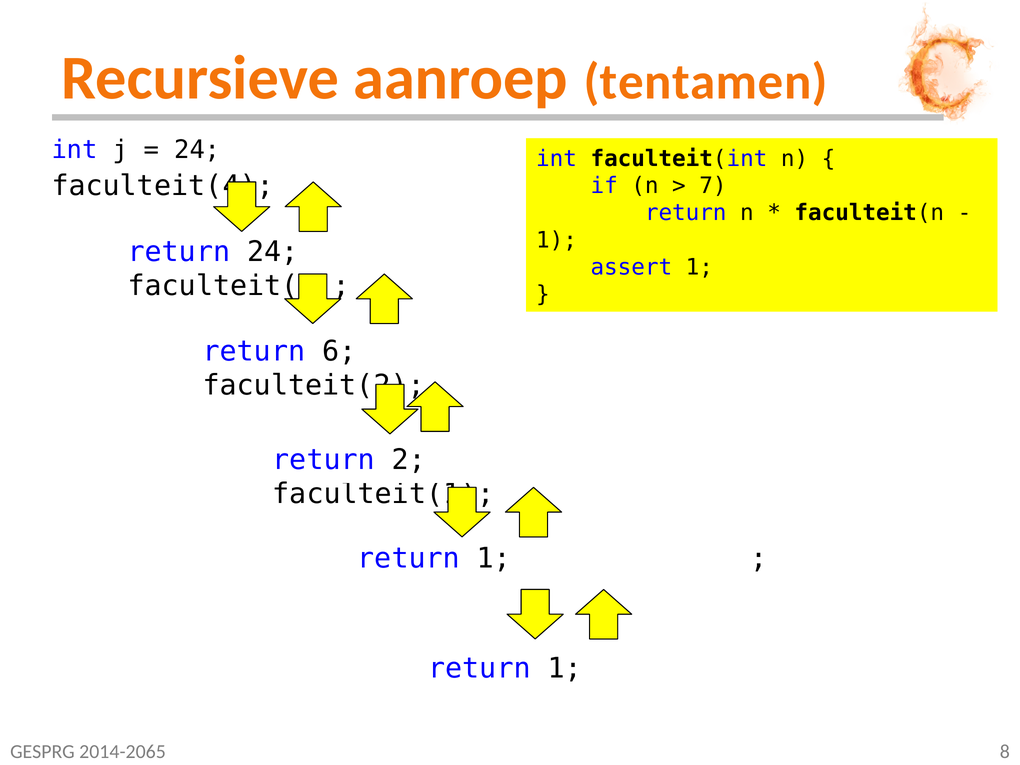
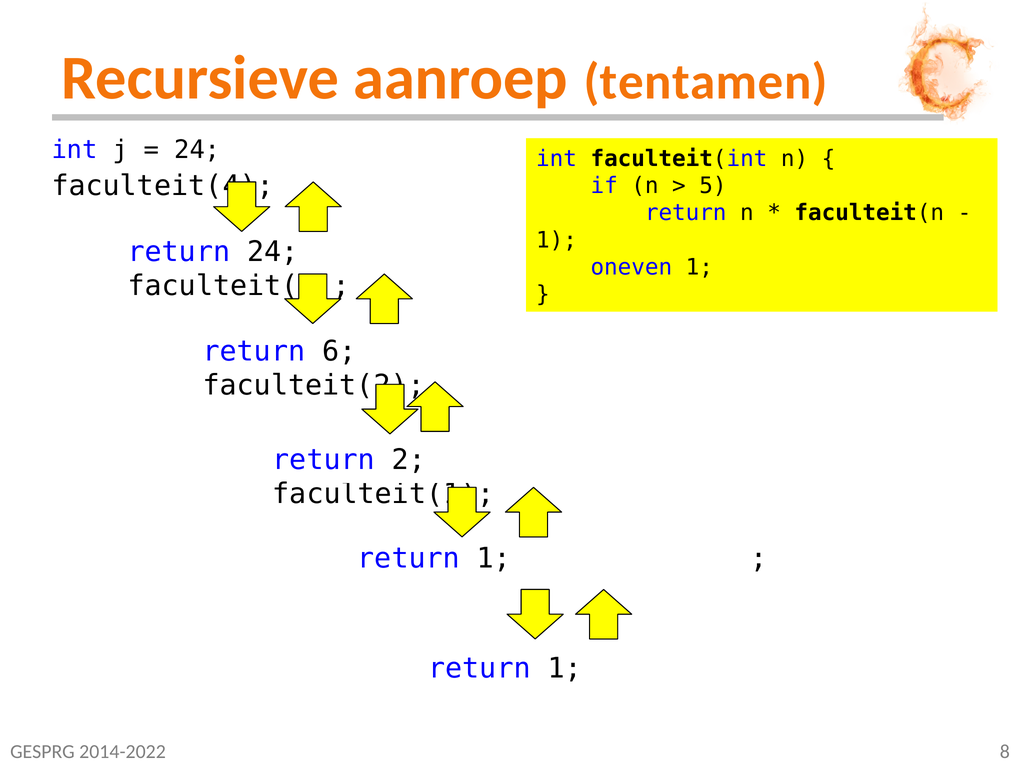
7: 7 -> 5 (713, 186)
assert: assert -> oneven (631, 267)
2014-2065: 2014-2065 -> 2014-2022 (123, 752)
